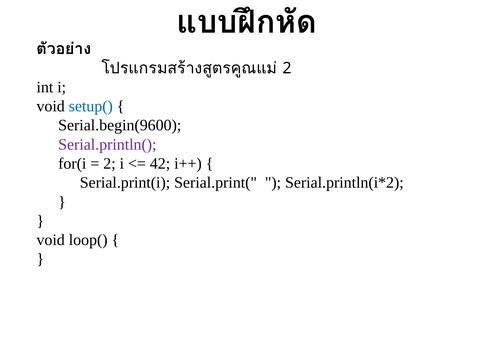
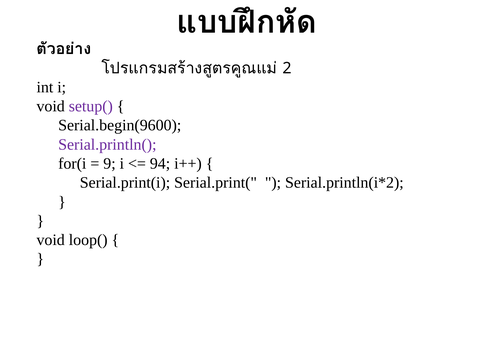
setup( colour: blue -> purple (91, 106)
2: 2 -> 9 (109, 163)
42: 42 -> 94 (160, 163)
